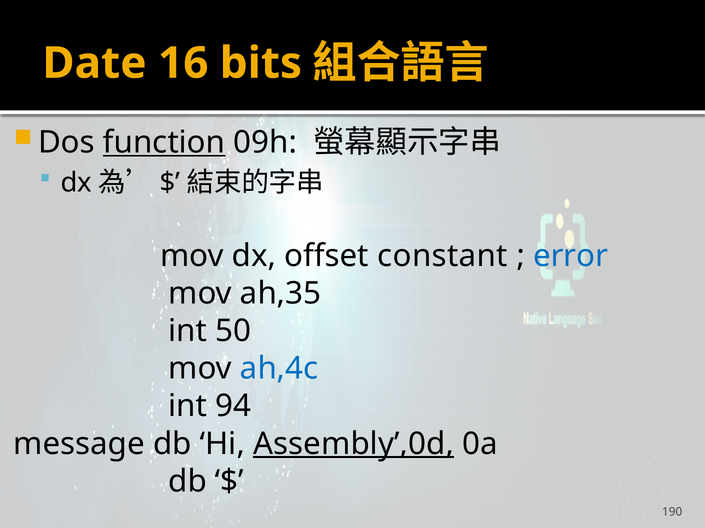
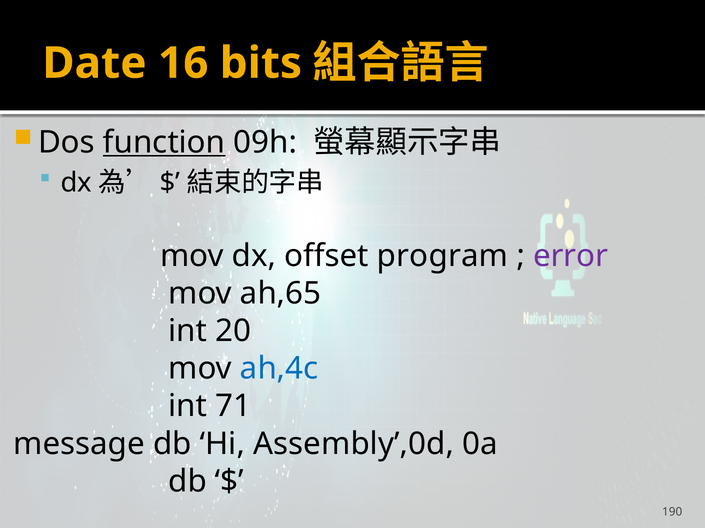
constant: constant -> program (443, 256)
error colour: blue -> purple (571, 256)
ah,35: ah,35 -> ah,65 (281, 294)
50: 50 -> 20 (233, 331)
94: 94 -> 71 (233, 407)
Assembly’,0d underline: present -> none (354, 444)
